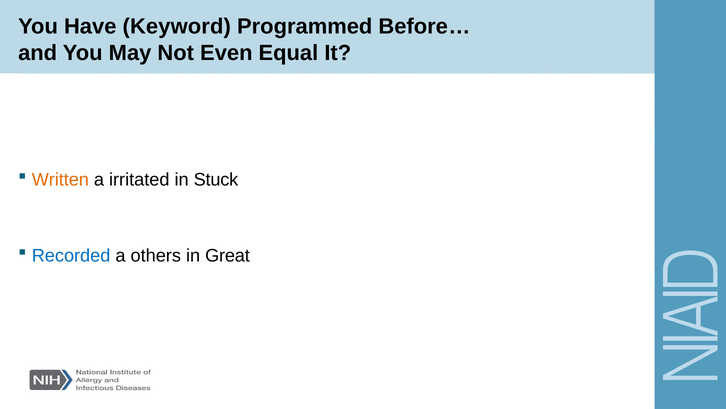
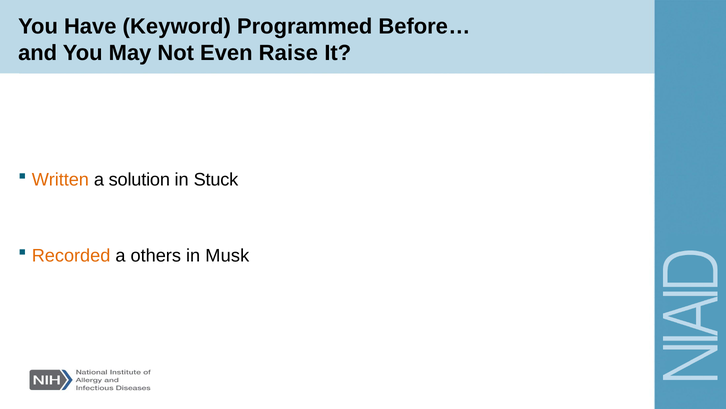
Equal: Equal -> Raise (288, 53)
irritated: irritated -> solution (139, 179)
Recorded colour: blue -> orange (71, 256)
Great: Great -> Musk (227, 256)
